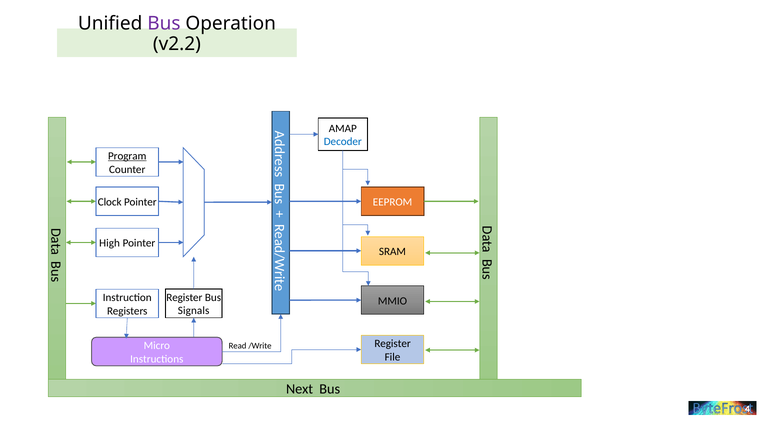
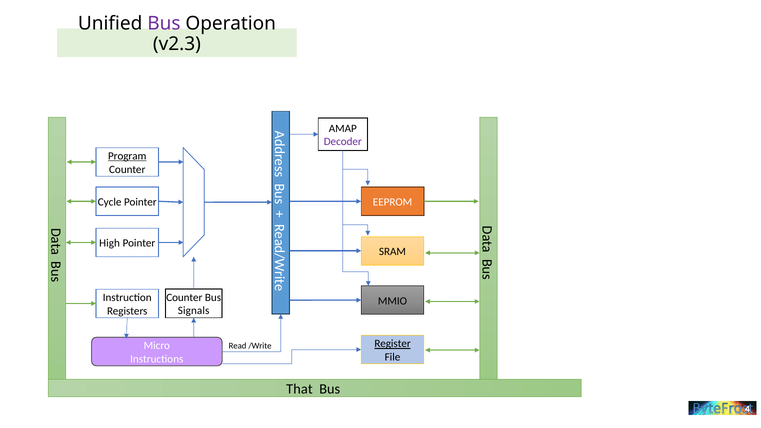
v2.2: v2.2 -> v2.3 (177, 44)
Decoder colour: blue -> purple (343, 142)
Clock: Clock -> Cycle (110, 202)
Register: Register -> Counter (184, 298)
Register underline: none -> present (393, 344)
Next: Next -> That (299, 389)
